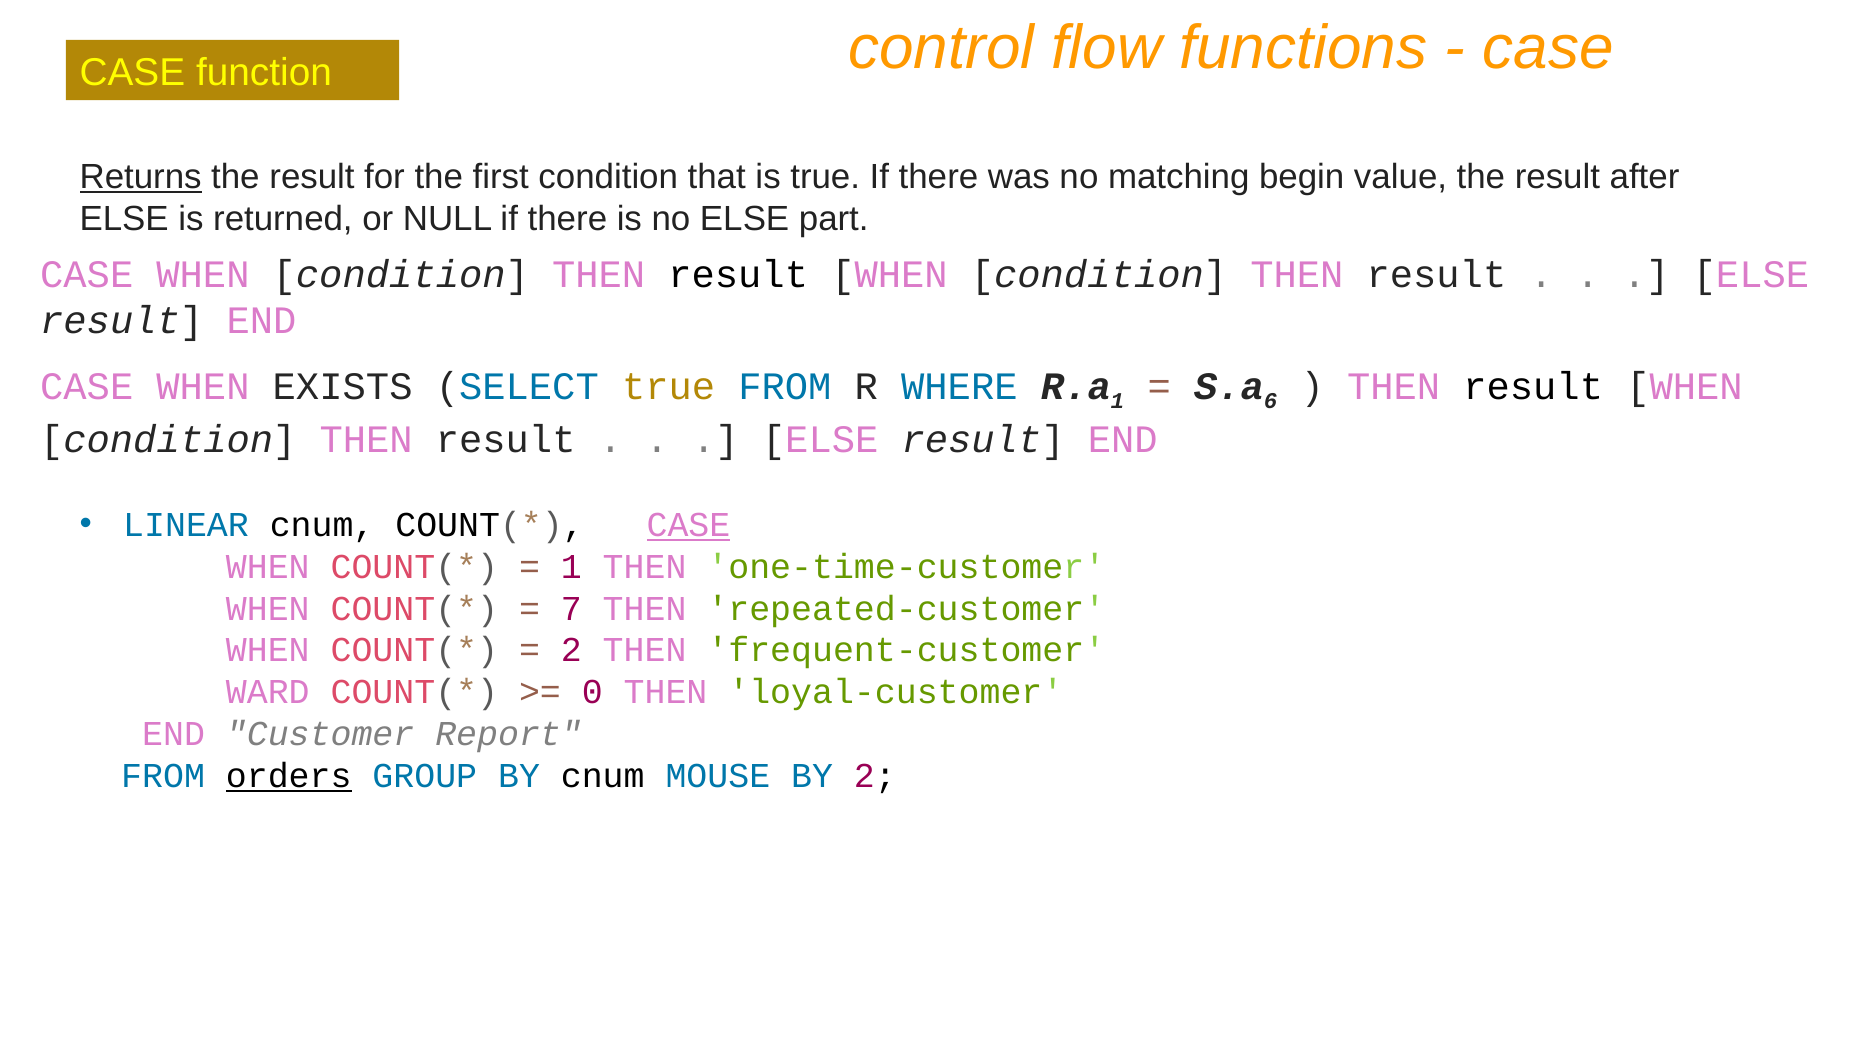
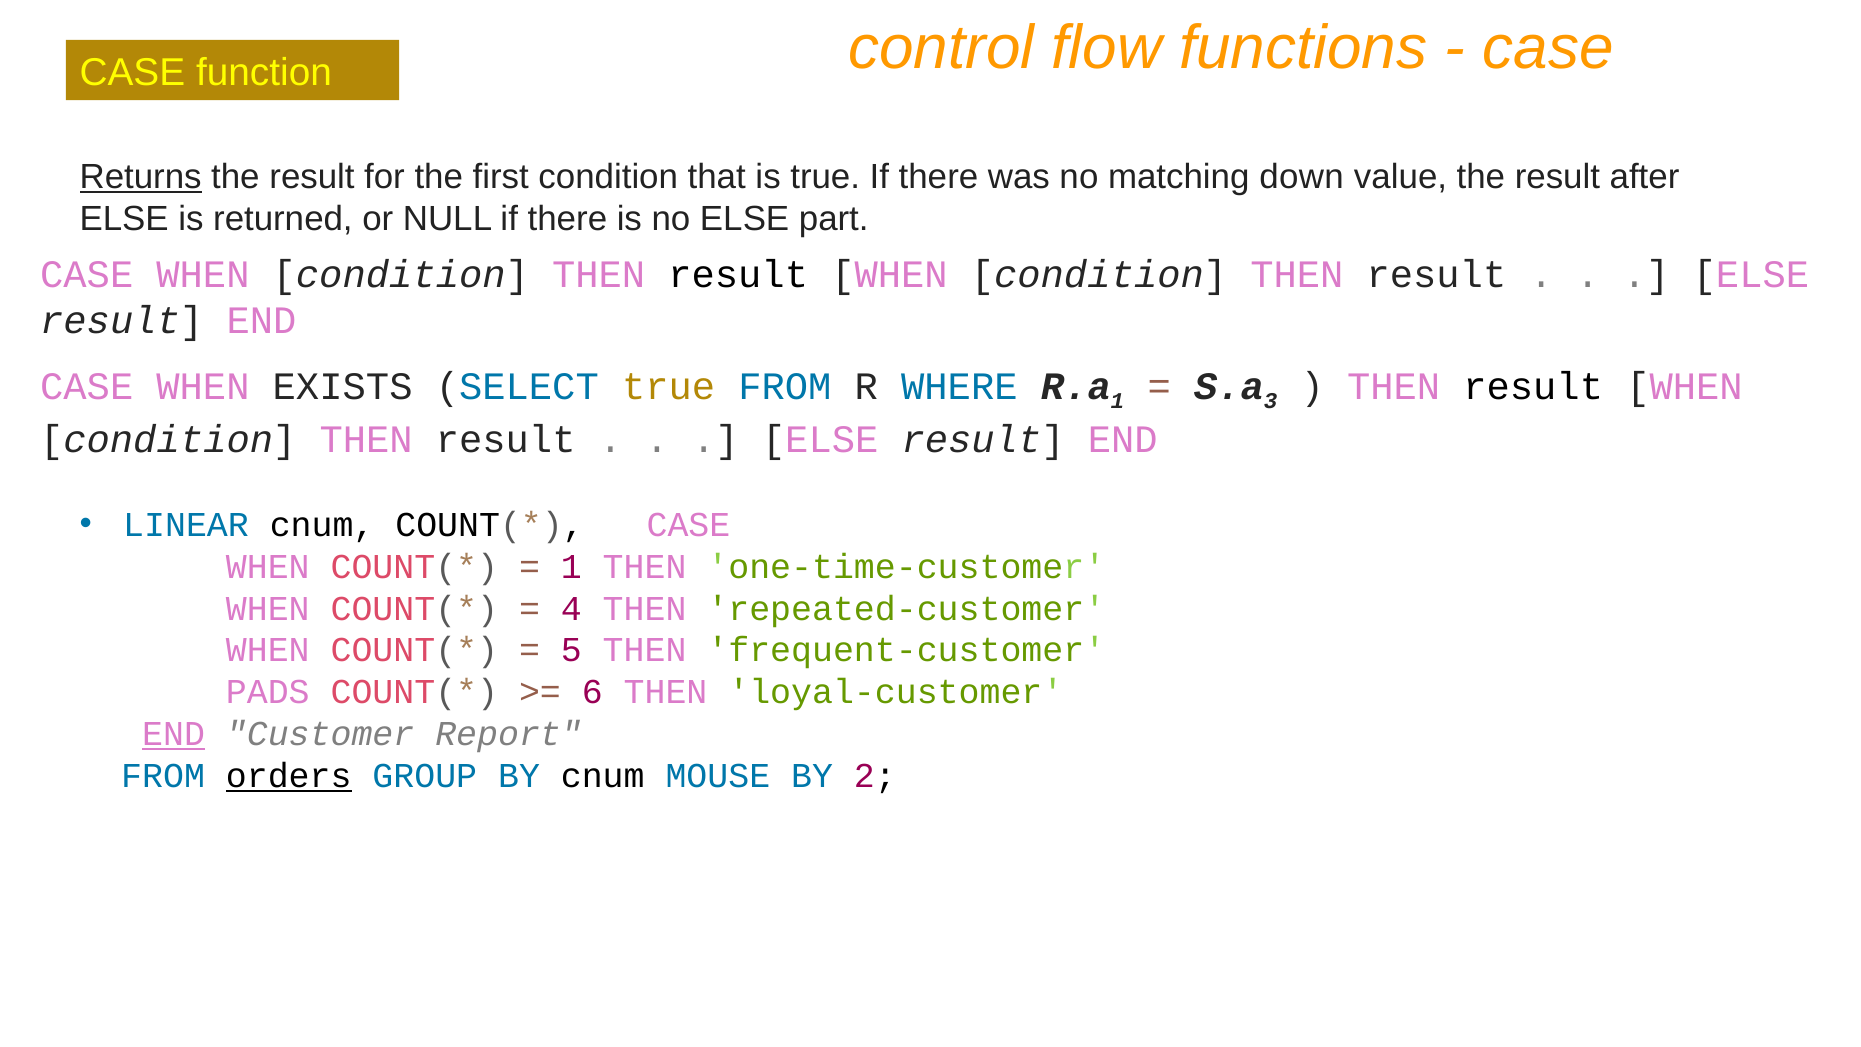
begin: begin -> down (1302, 177)
6: 6 -> 3 (1271, 401)
CASE underline: present -> none (688, 525)
7: 7 -> 4 (571, 608)
2: 2 -> 5 (571, 650)
WARD: WARD -> PADS (268, 692)
0: 0 -> 6 (592, 692)
END underline: none -> present (174, 734)
